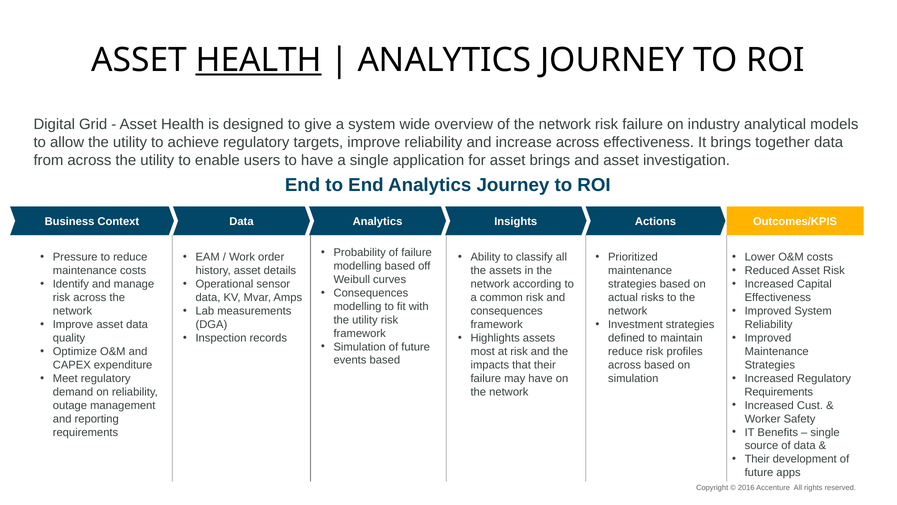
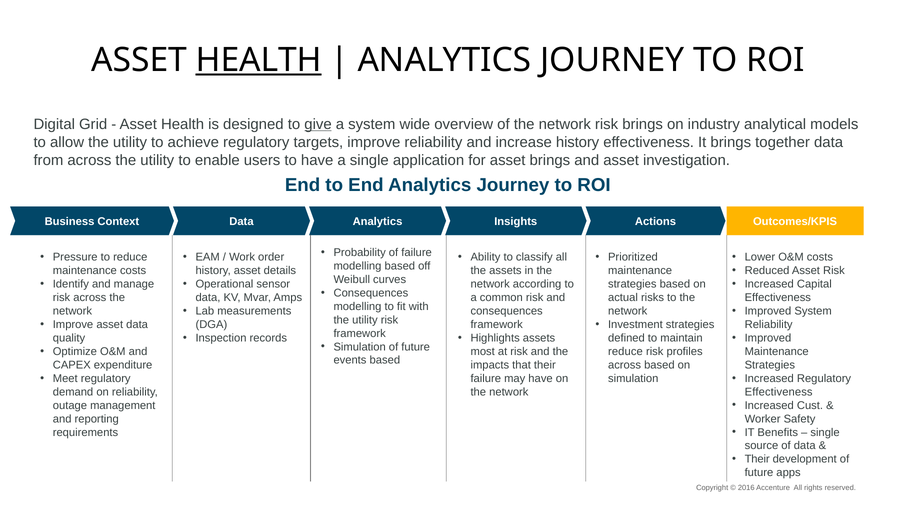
give underline: none -> present (318, 124)
risk failure: failure -> brings (643, 124)
increase across: across -> history (578, 142)
Requirements: Requirements -> Effectiveness (779, 392)
